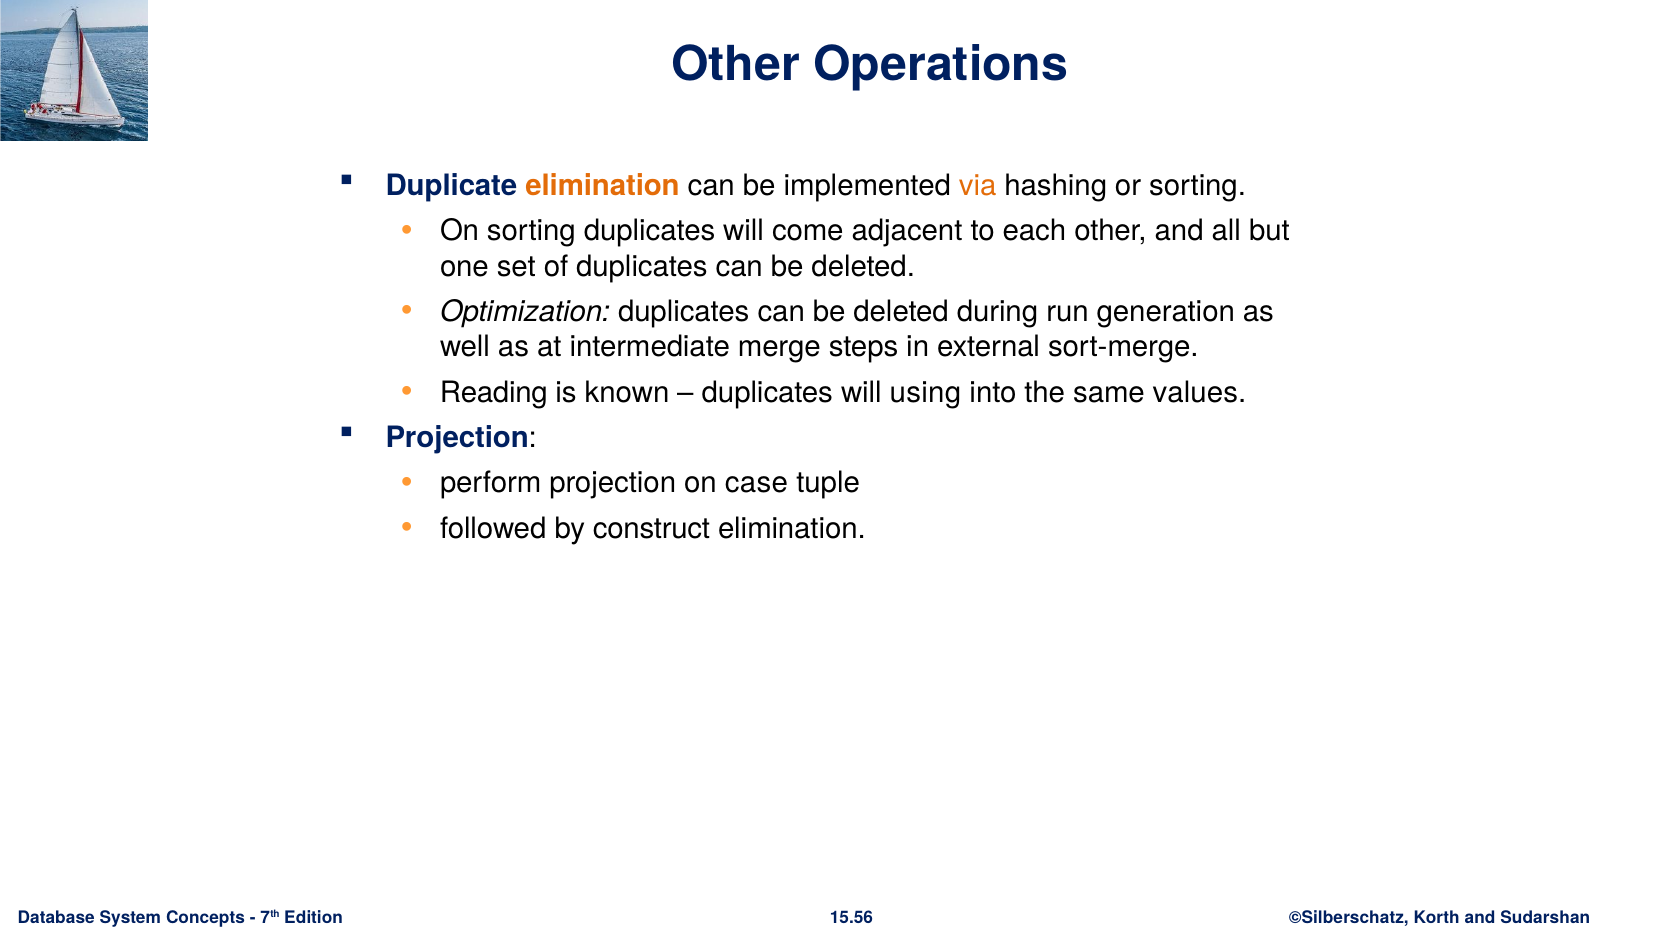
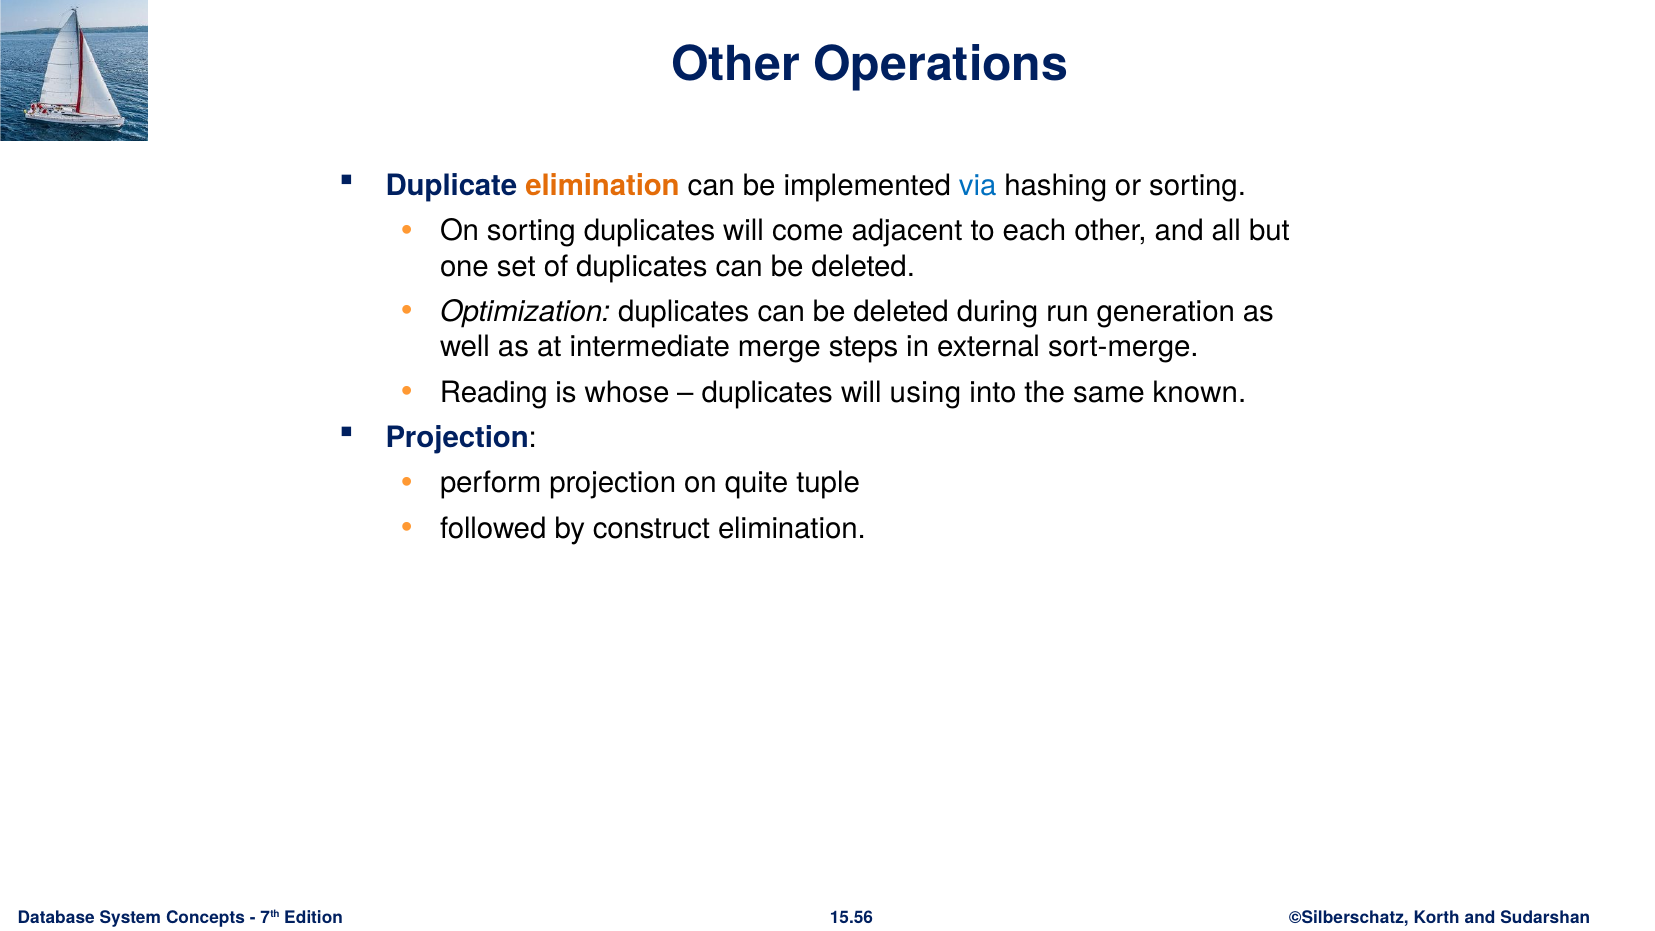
via colour: orange -> blue (978, 186)
known: known -> whose (627, 392)
values: values -> known (1199, 392)
case: case -> quite (757, 483)
